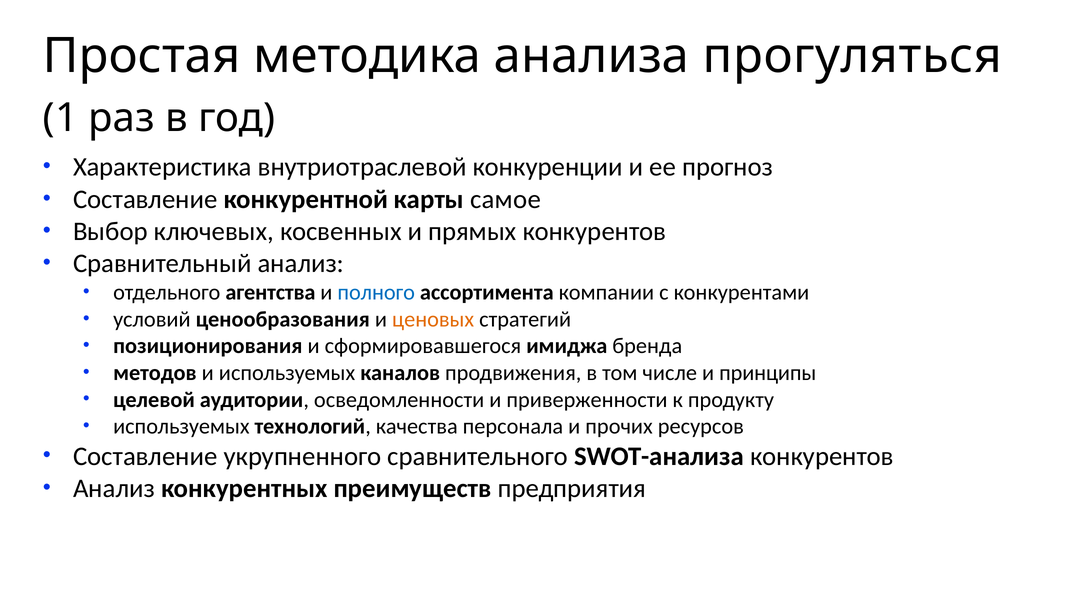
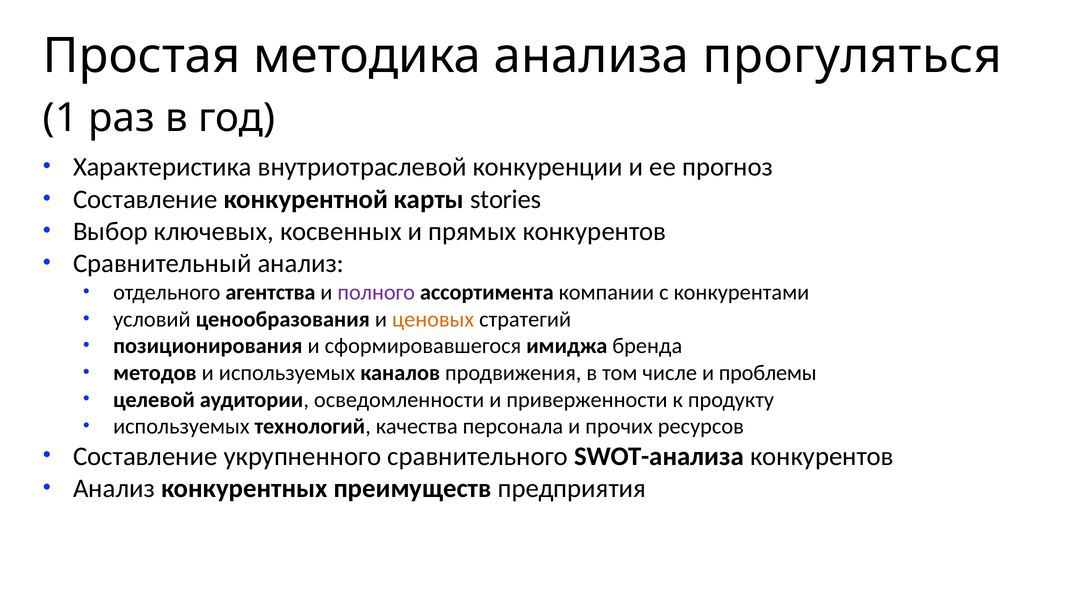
самое: самое -> stories (506, 199)
полного colour: blue -> purple (376, 293)
принципы: принципы -> проблемы (768, 373)
